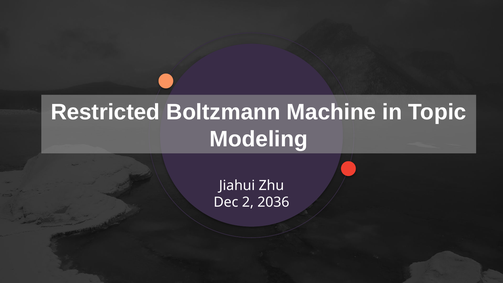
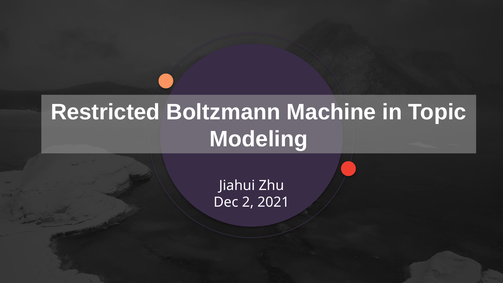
2036: 2036 -> 2021 (273, 202)
